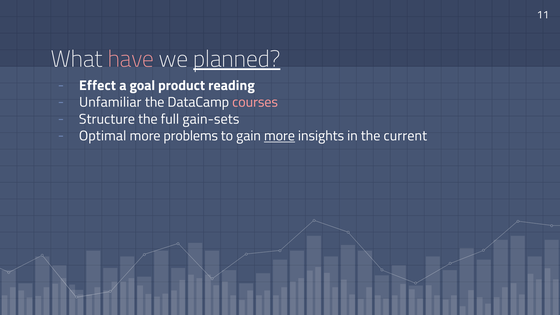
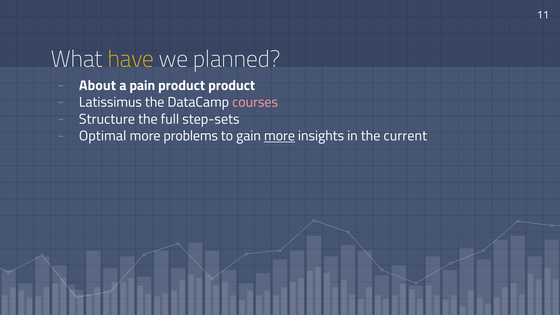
have colour: pink -> yellow (131, 59)
planned underline: present -> none (237, 59)
Effect: Effect -> About (98, 86)
goal: goal -> pain (142, 86)
product reading: reading -> product (232, 86)
Unfamiliar: Unfamiliar -> Latissimus (110, 102)
gain-sets: gain-sets -> step-sets (211, 119)
